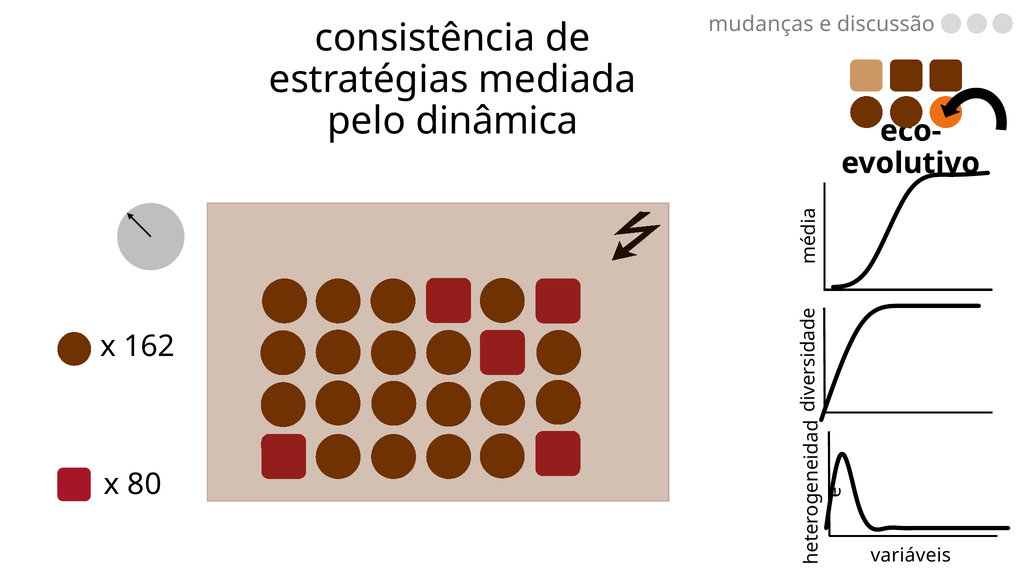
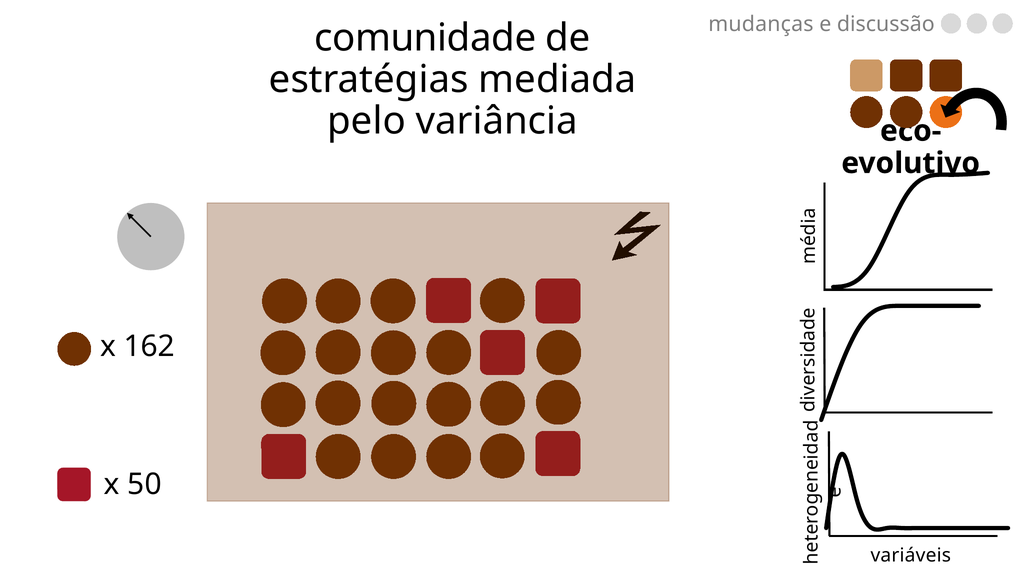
consistência: consistência -> comunidade (425, 38)
dinâmica: dinâmica -> variância (497, 121)
80: 80 -> 50 (145, 484)
